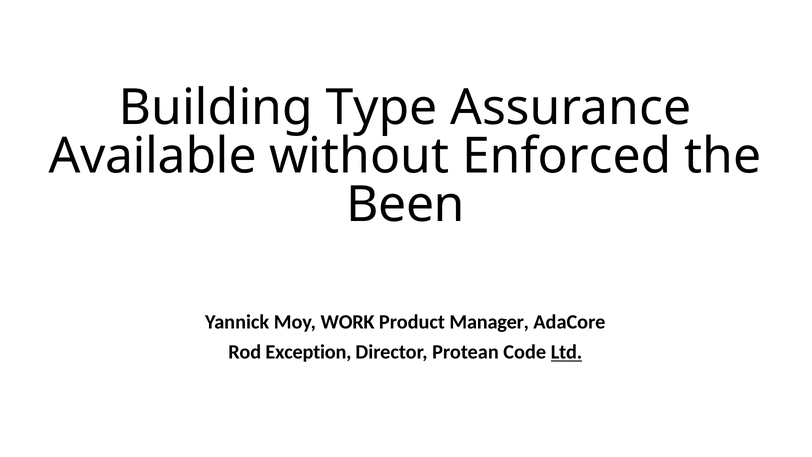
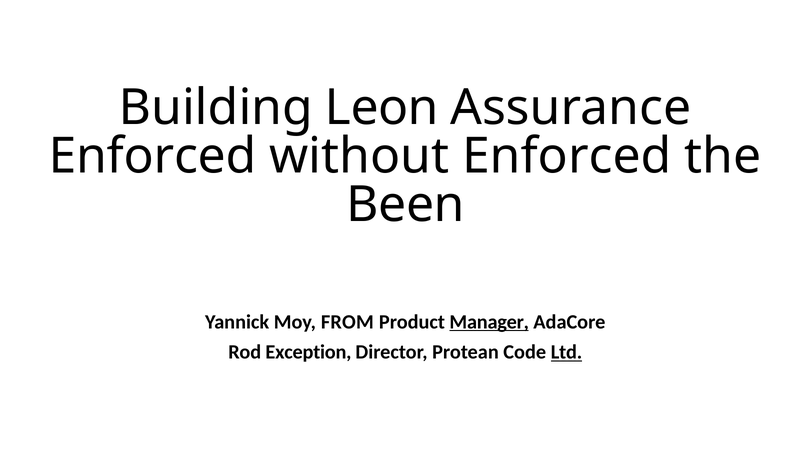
Type: Type -> Leon (382, 108)
Available: Available -> Enforced (153, 156)
WORK: WORK -> FROM (347, 322)
Manager underline: none -> present (489, 322)
